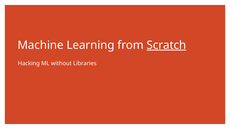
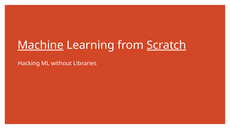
Machine underline: none -> present (41, 45)
